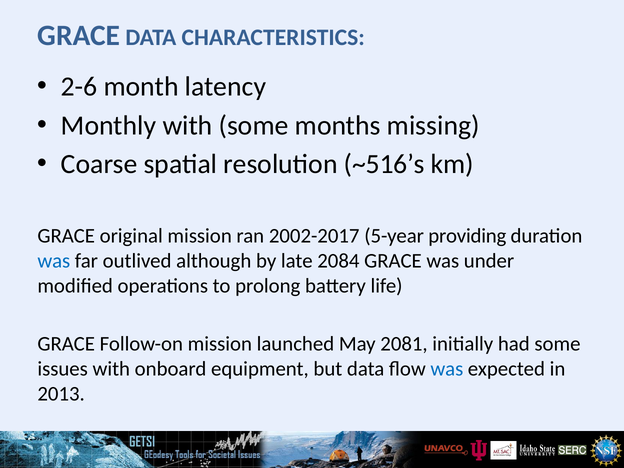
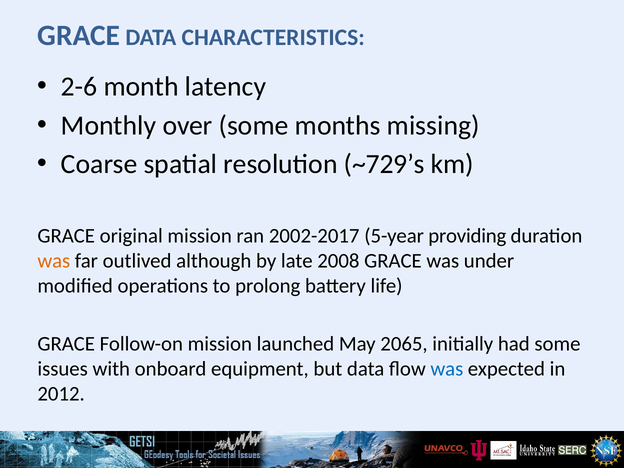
Monthly with: with -> over (188, 125)
~516’s: ~516’s -> ~729’s (384, 164)
was colour: blue -> orange (54, 261)
2084: 2084 -> 2008 (338, 261)
2081: 2081 -> 2065 (404, 344)
2013: 2013 -> 2012 (61, 394)
